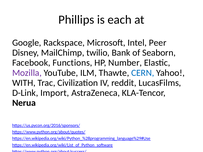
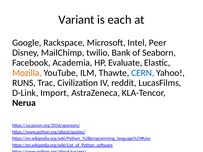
Phillips: Phillips -> Variant (76, 20)
Functions: Functions -> Academia (72, 63)
Number: Number -> Evaluate (125, 63)
Mozilla colour: purple -> orange (27, 73)
WITH: WITH -> RUNS (24, 83)
